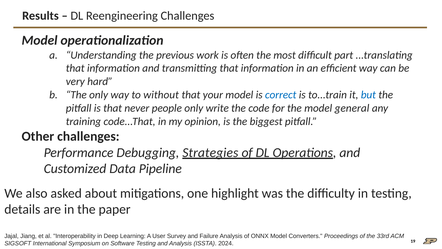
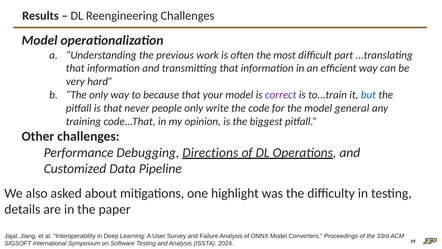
without: without -> because (161, 95)
correct colour: blue -> purple (281, 95)
Strategies: Strategies -> Directions (210, 152)
